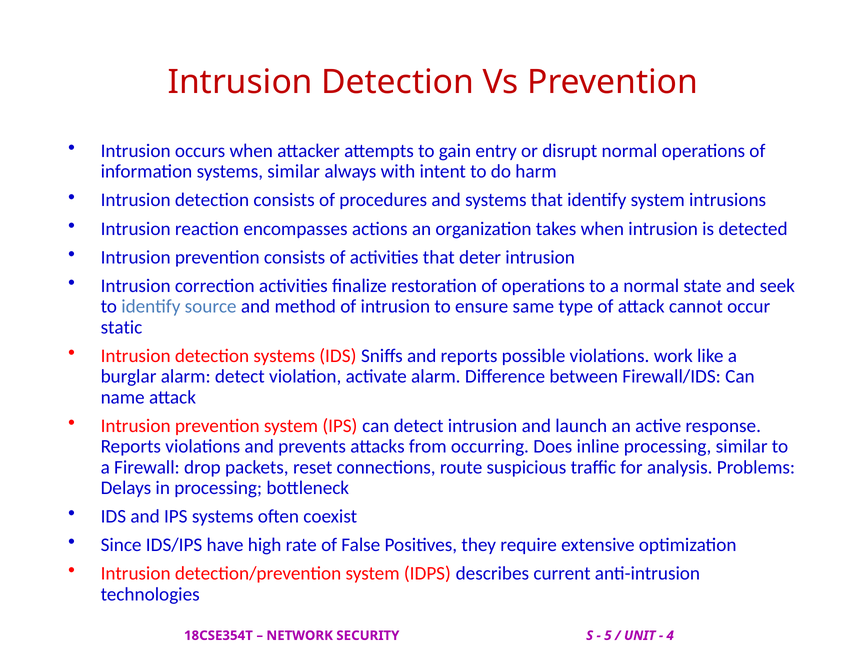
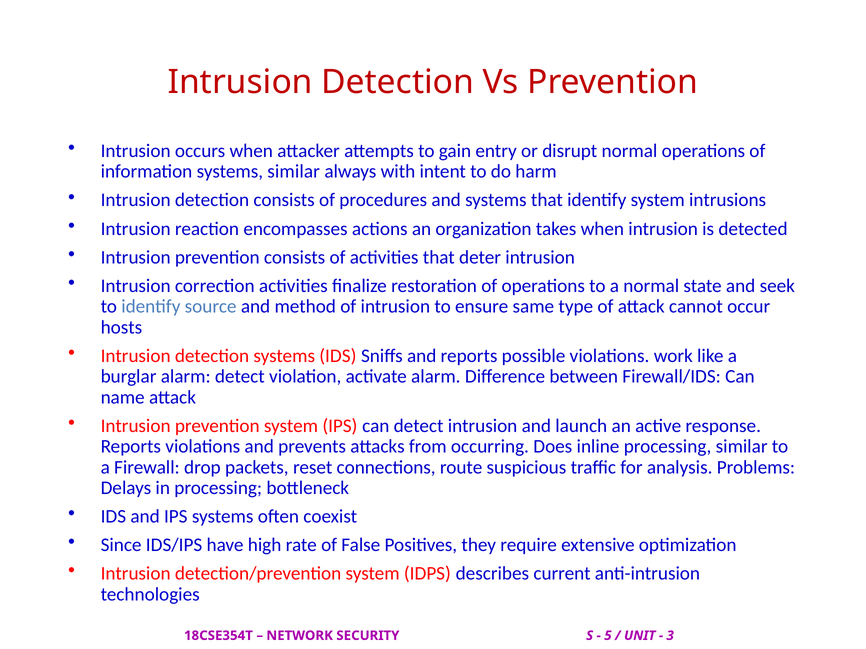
static: static -> hosts (121, 327)
4: 4 -> 3 (670, 636)
